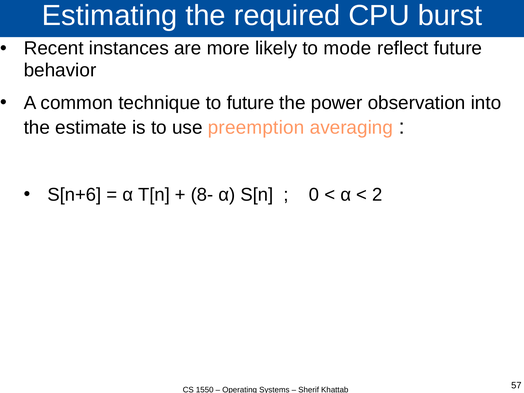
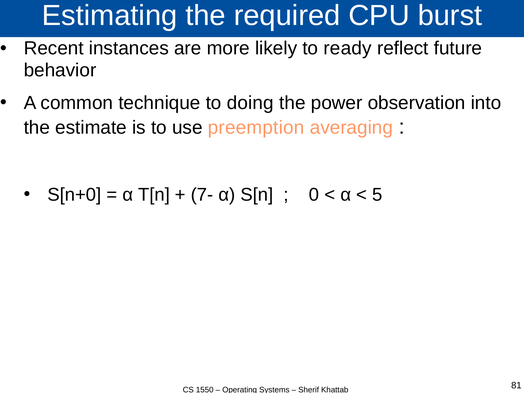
mode: mode -> ready (348, 48)
to future: future -> doing (250, 103)
S[n+6: S[n+6 -> S[n+0 (74, 195)
8-: 8- -> 7- (202, 195)
2: 2 -> 5 (377, 195)
57: 57 -> 81 (516, 385)
